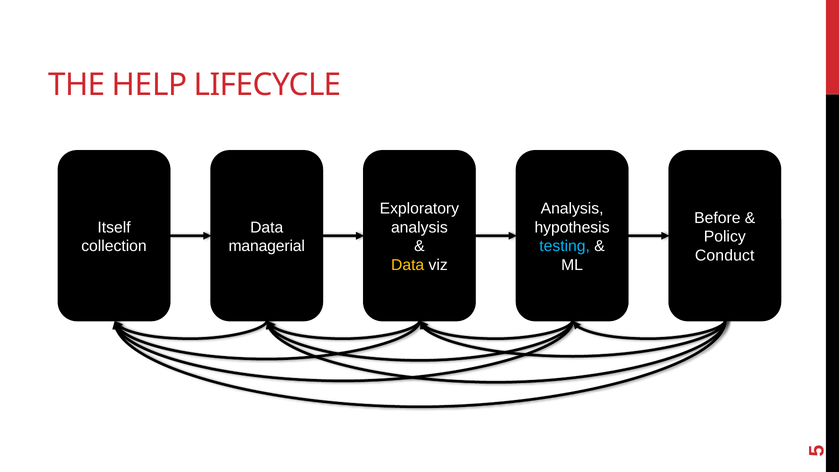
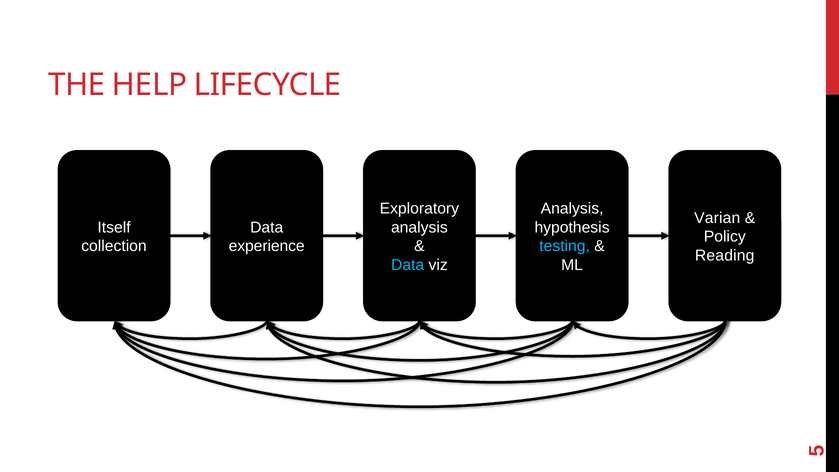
Before: Before -> Varian (717, 218)
managerial: managerial -> experience (267, 246)
Conduct: Conduct -> Reading (725, 256)
Data colour: yellow -> light blue (408, 265)
